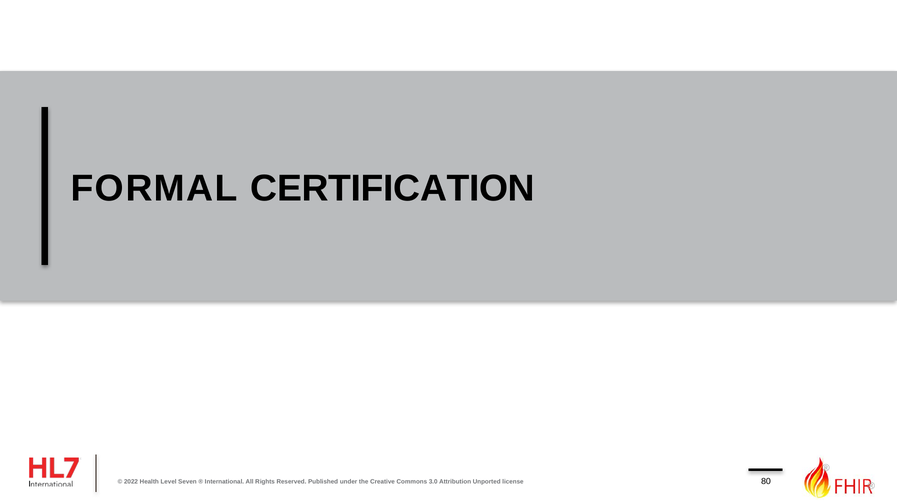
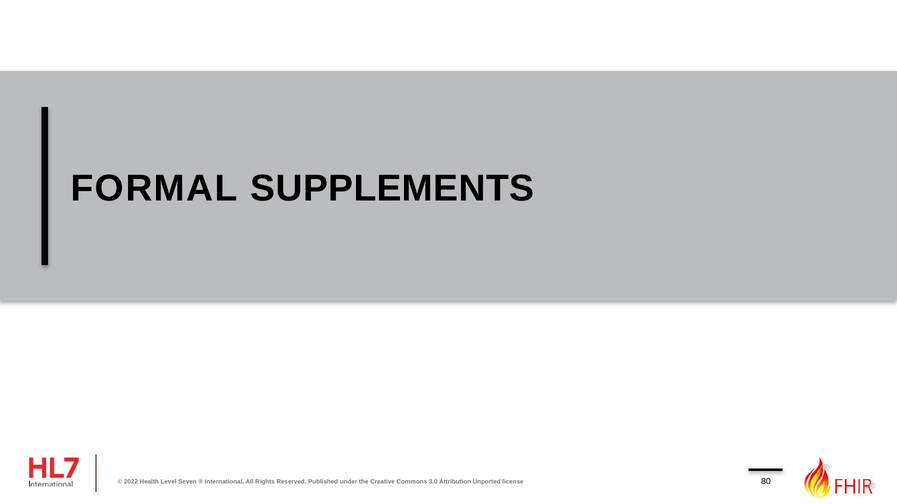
CERTIFICATION: CERTIFICATION -> SUPPLEMENTS (392, 189)
